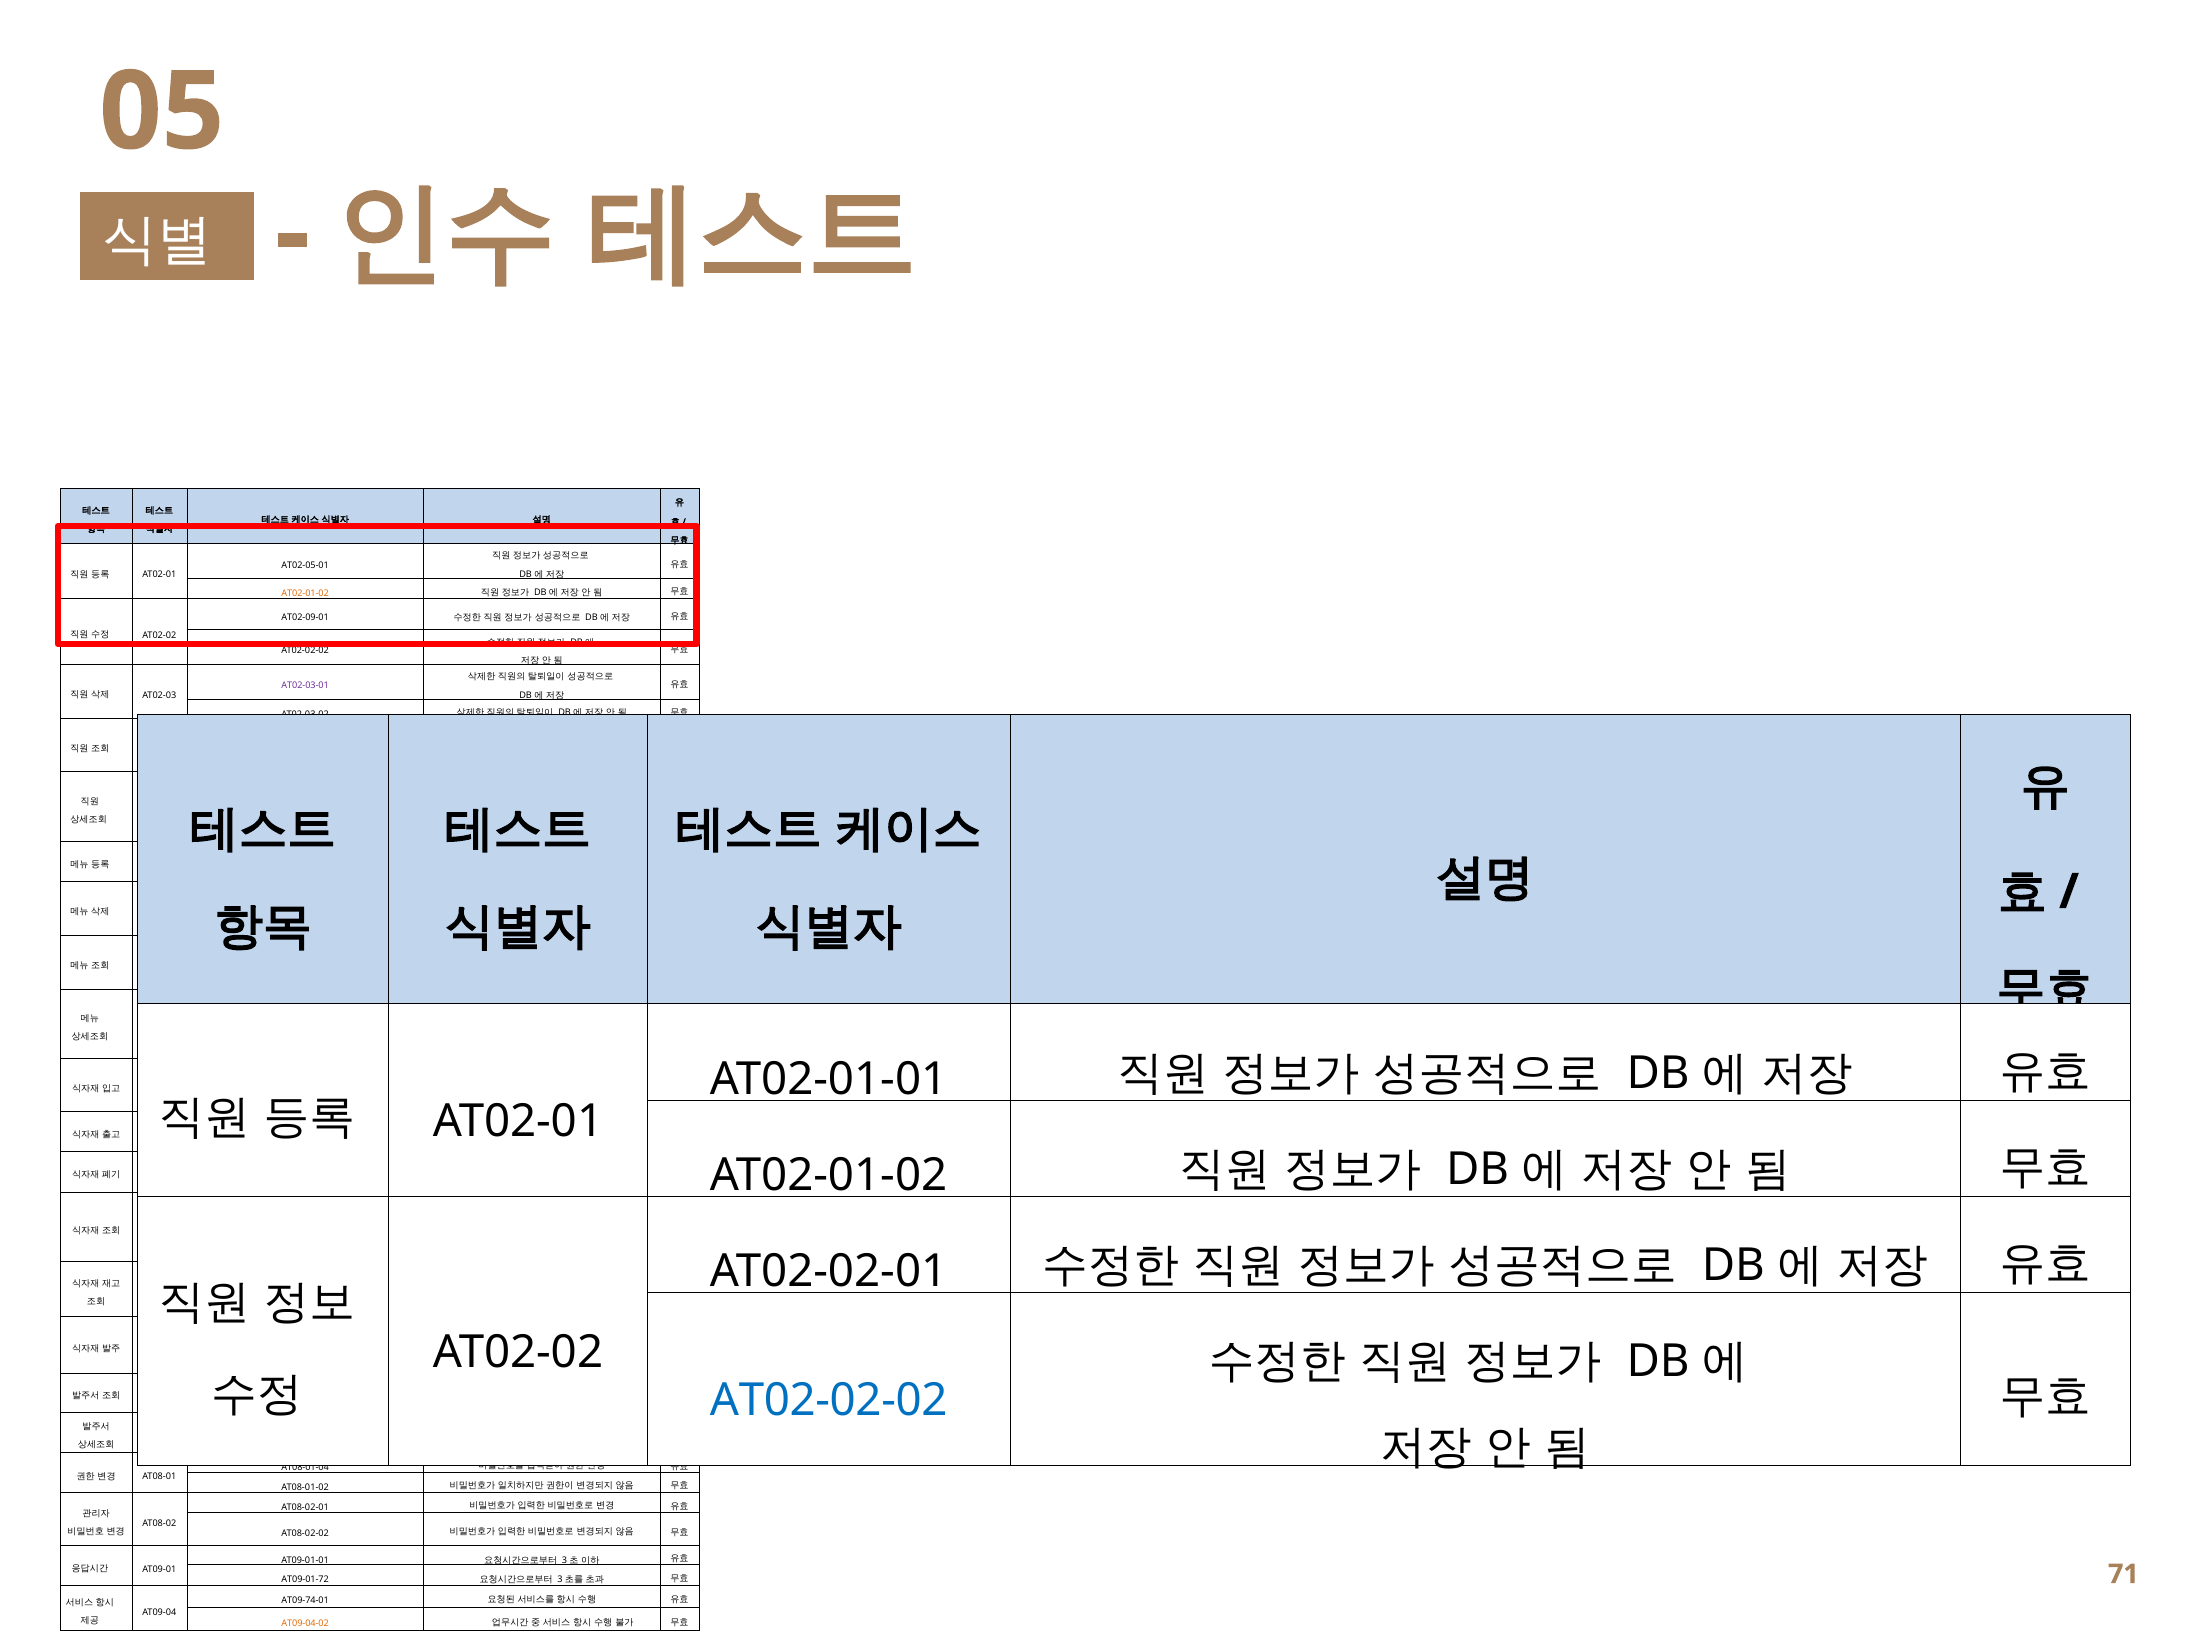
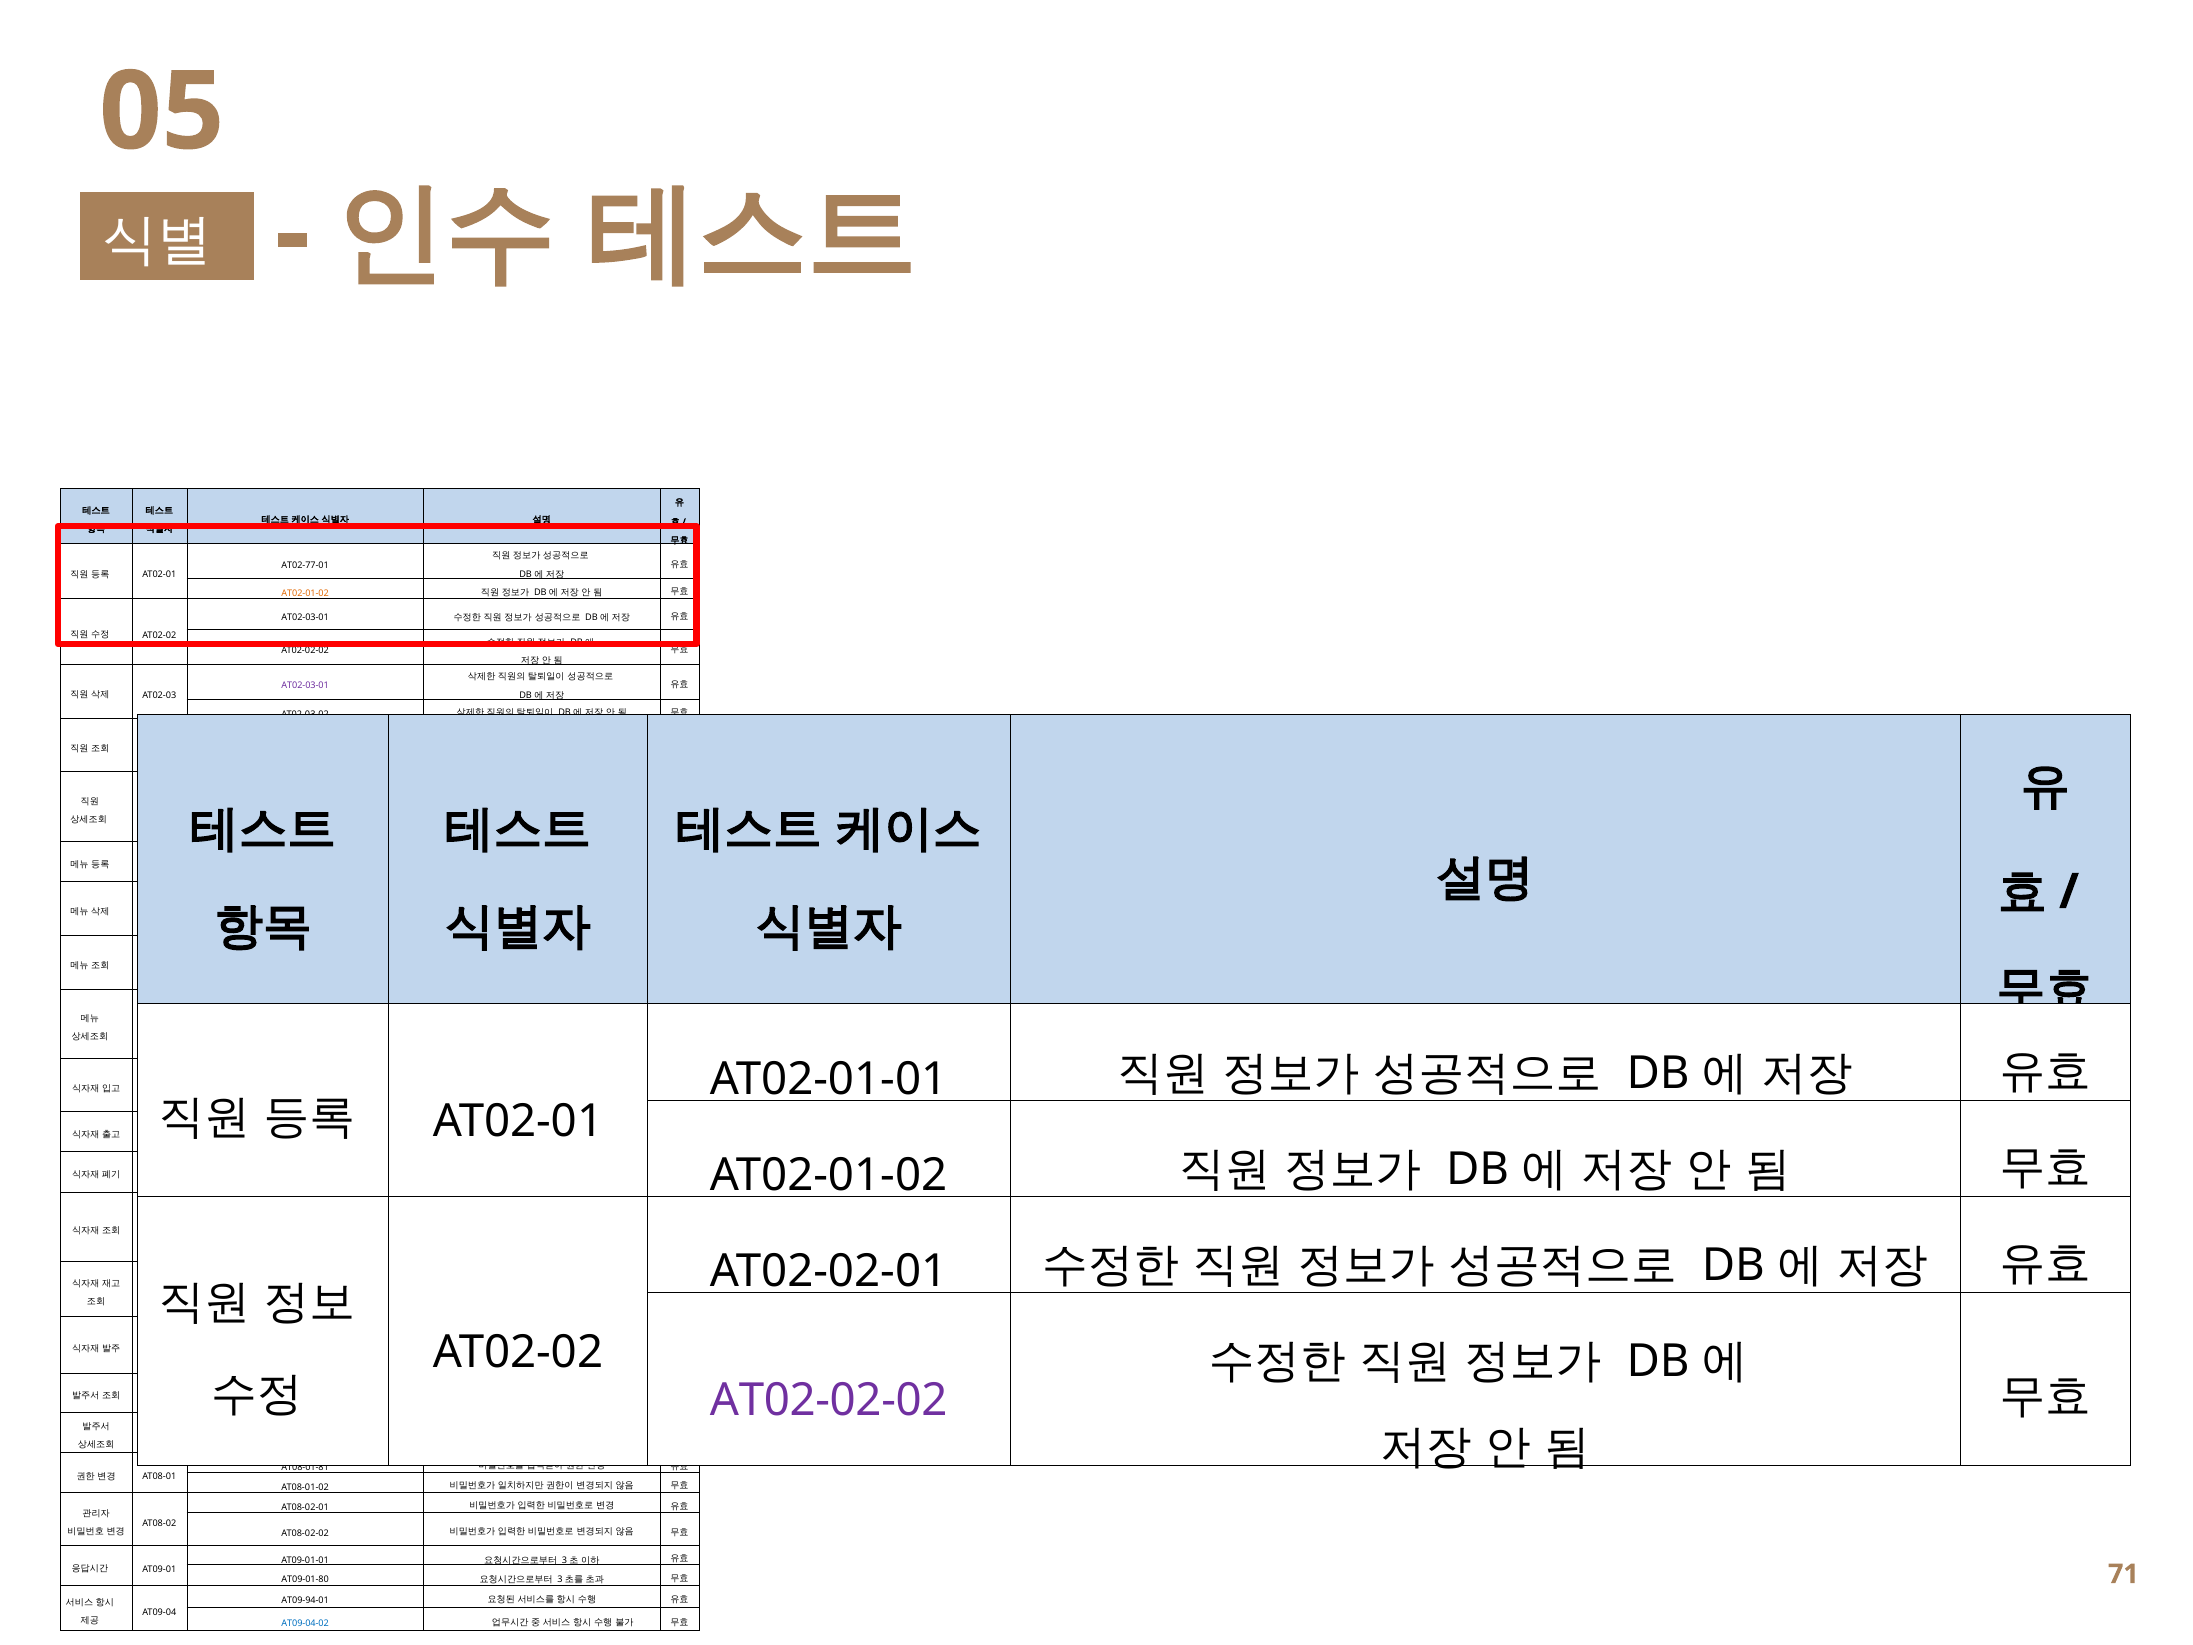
AT02-05-01: AT02-05-01 -> AT02-77-01 (305, 565)
AT02-09-01: AT02-09-01 -> AT02-03-01 (305, 618)
AT02-02-02 colour: blue -> purple (829, 1400)
AT08-01-04: AT08-01-04 -> AT08-01-81 (305, 1467)
AT09-01-72: AT09-01-72 -> AT09-01-80 (305, 1580)
AT09-74-01: AT09-74-01 -> AT09-94-01 (305, 1600)
AT09-04-02 colour: orange -> blue (305, 1623)
